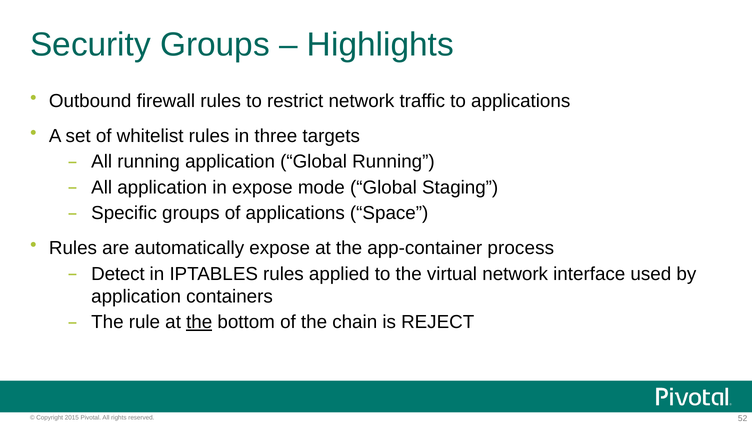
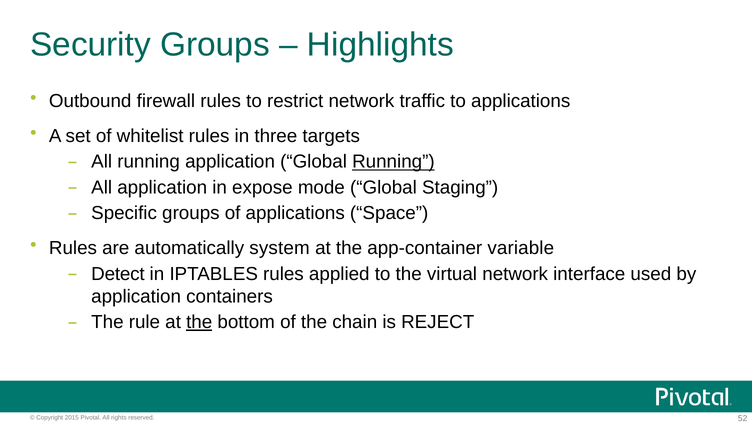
Running underline: none -> present (393, 162)
automatically expose: expose -> system (280, 248)
process: process -> variable (521, 248)
